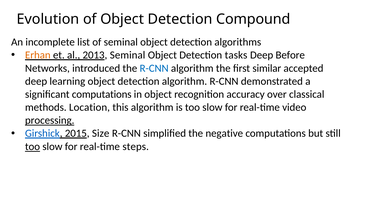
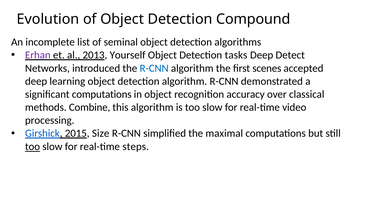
Erhan colour: orange -> purple (38, 55)
2013 Seminal: Seminal -> Yourself (128, 55)
Before: Before -> Detect (290, 55)
similar: similar -> scenes (267, 68)
Location: Location -> Combine (90, 107)
processing underline: present -> none (50, 120)
negative: negative -> maximal (224, 133)
